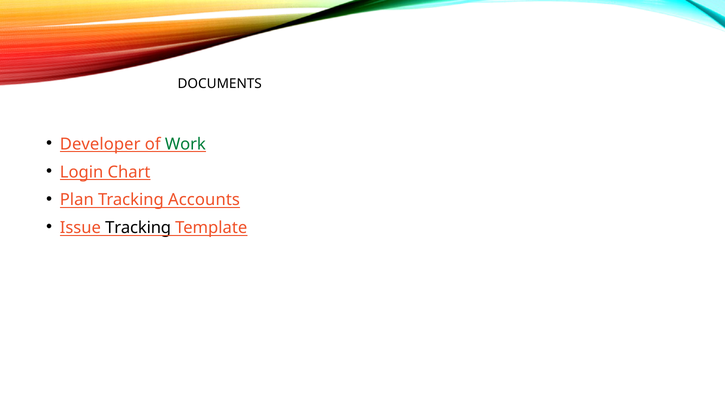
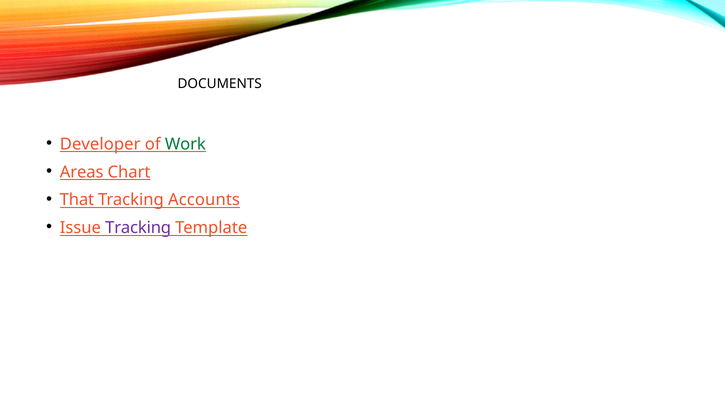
Login: Login -> Areas (82, 172)
Plan: Plan -> That (77, 200)
Tracking colour: black -> purple (138, 228)
